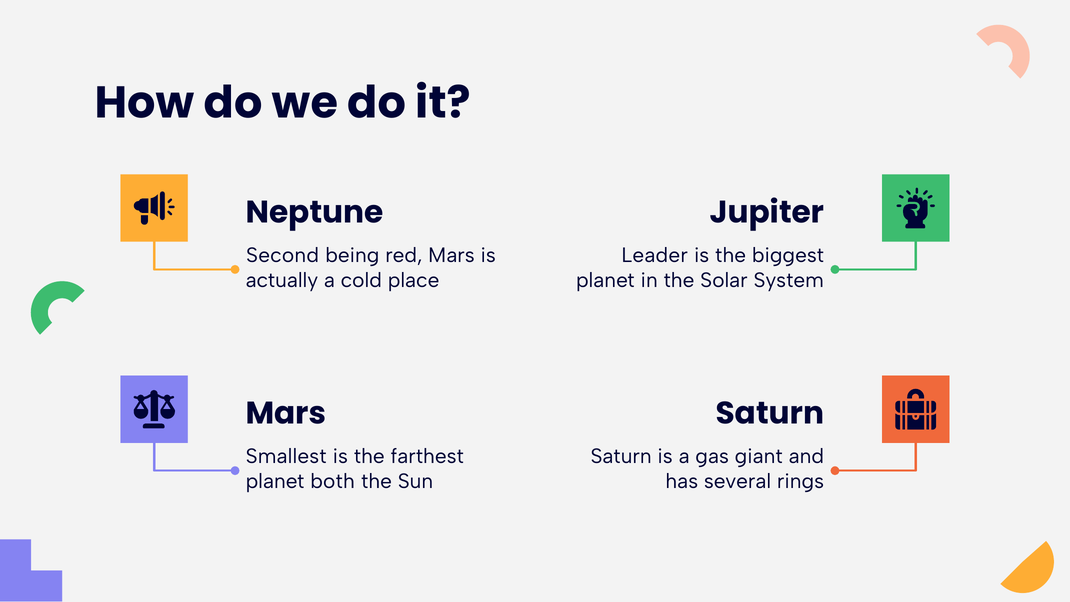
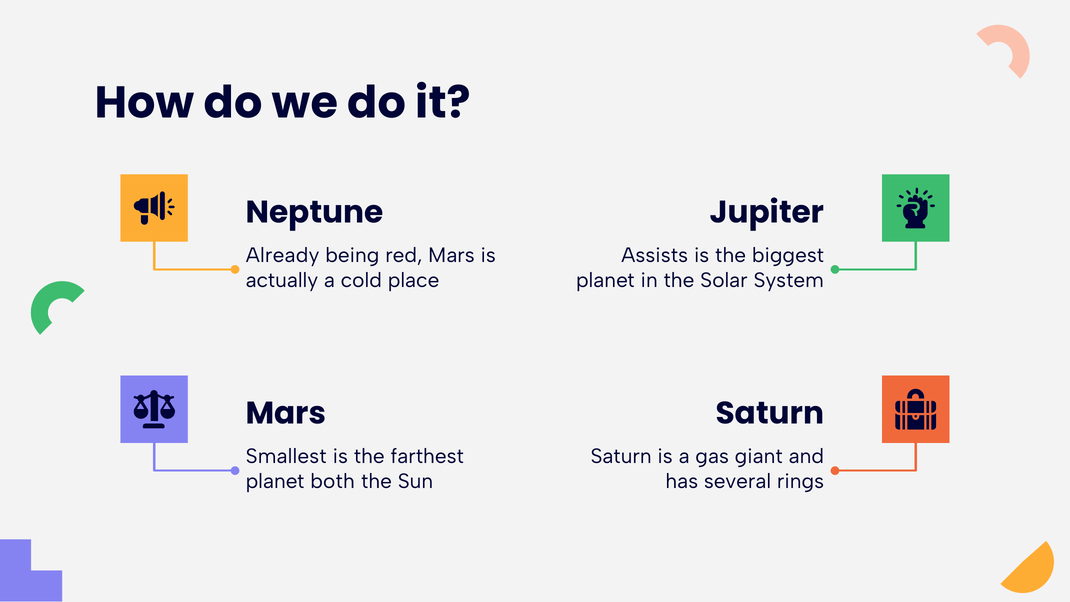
Second: Second -> Already (283, 255)
Leader: Leader -> Assists (655, 255)
